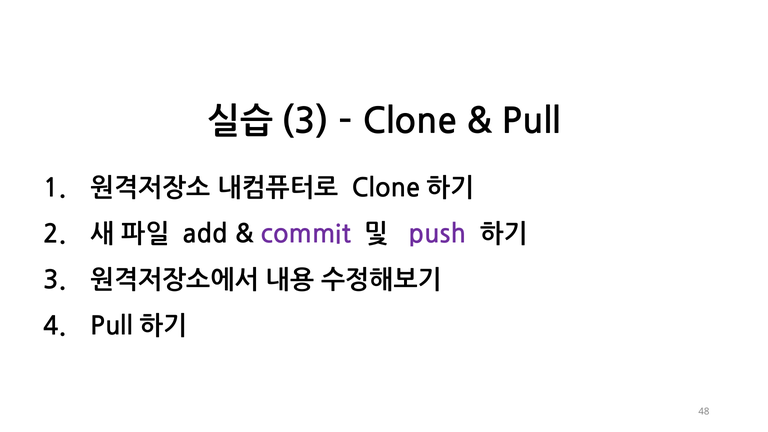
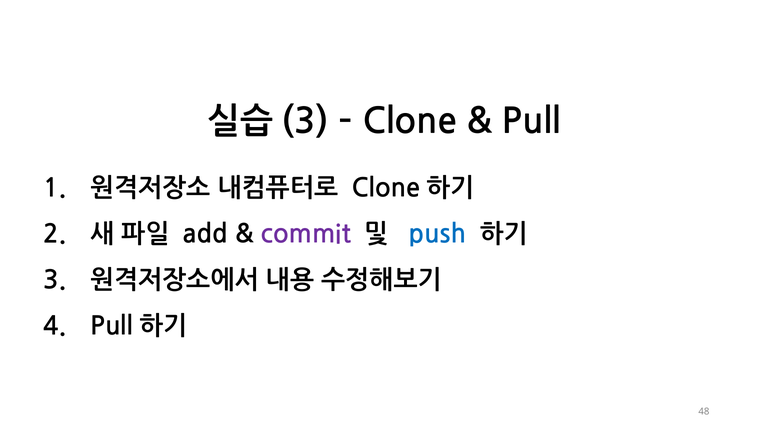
push colour: purple -> blue (437, 234)
